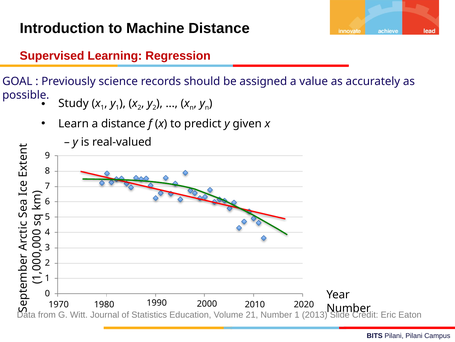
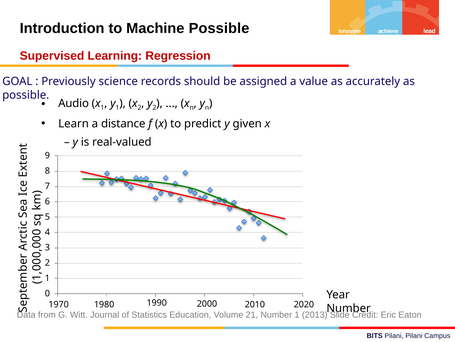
Machine Distance: Distance -> Possible (219, 28)
Study: Study -> Audio (74, 103)
